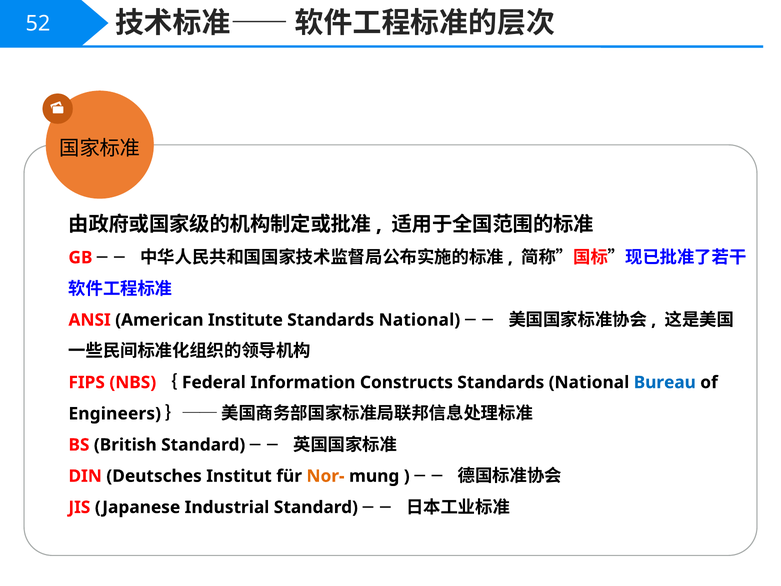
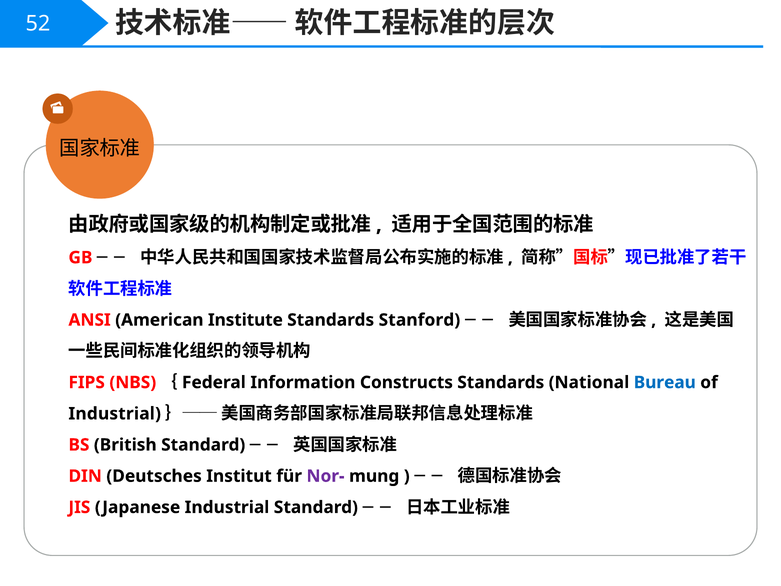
National: National -> Stanford (419, 320)
Engineers: Engineers -> Industrial (115, 413)
Nor- colour: orange -> purple (326, 476)
